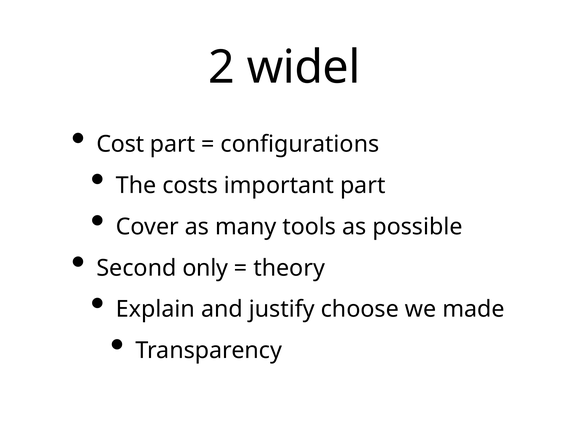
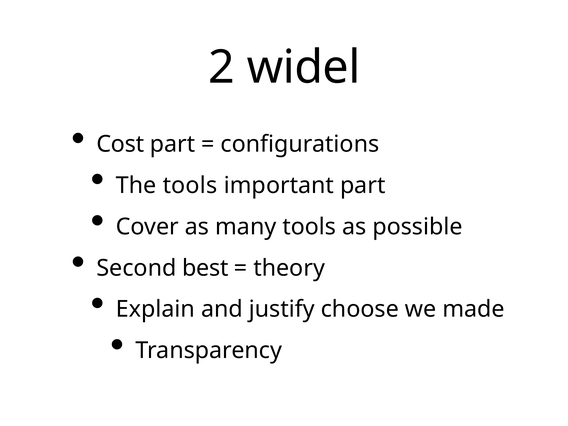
The costs: costs -> tools (190, 185)
only: only -> best (205, 268)
